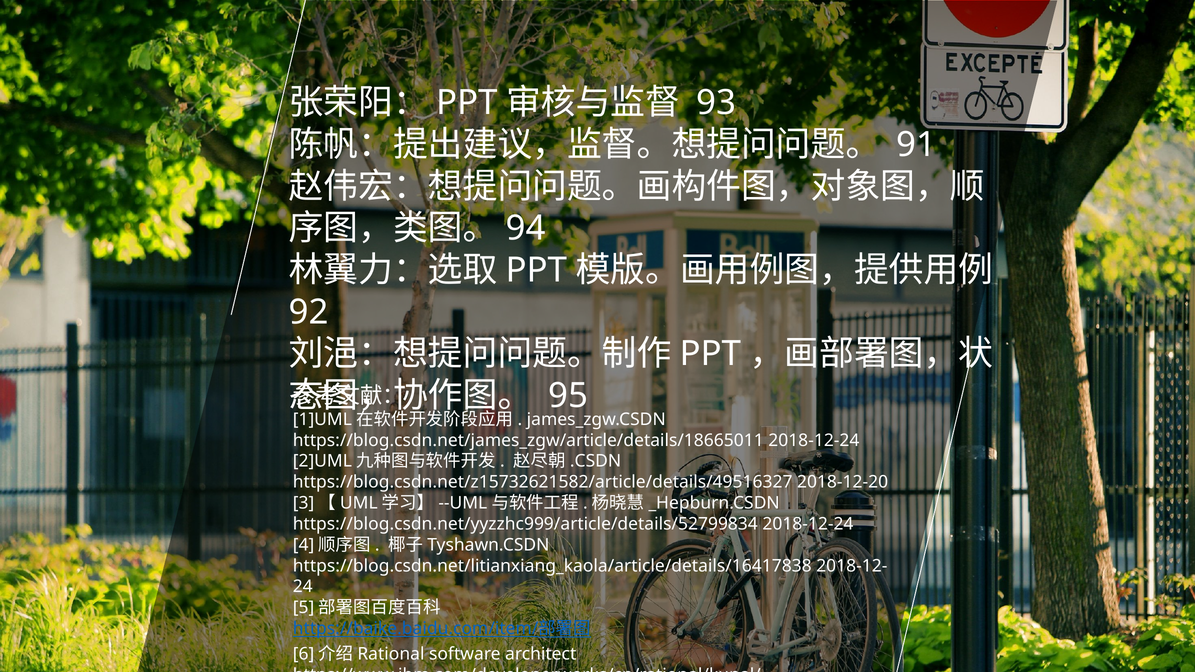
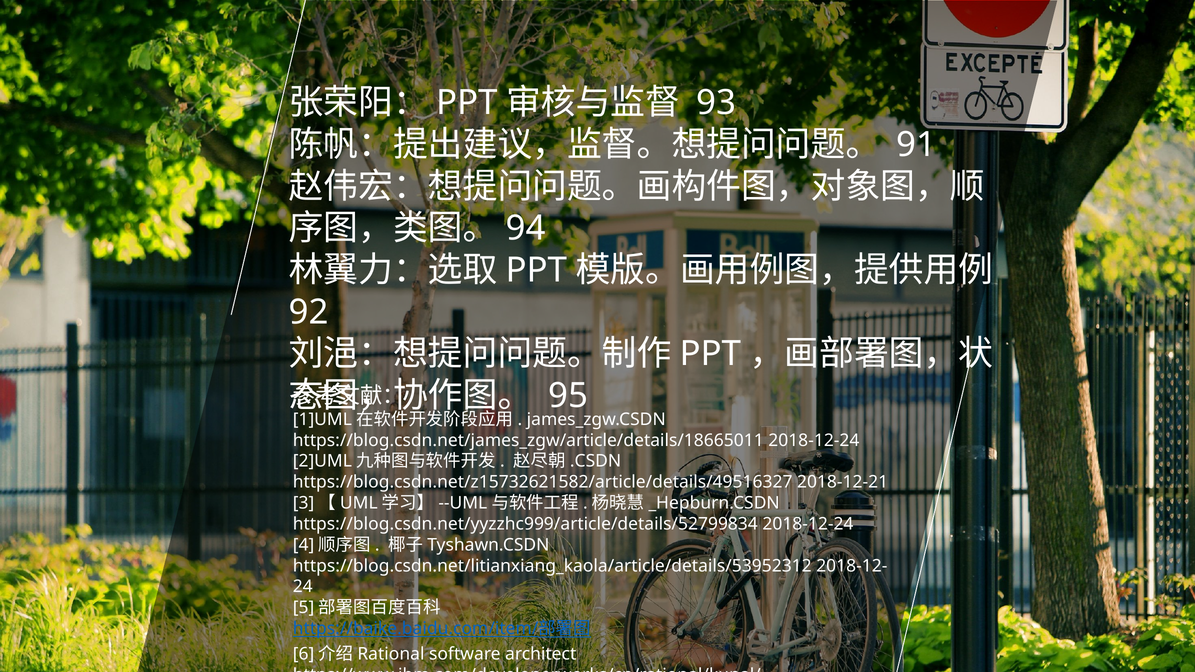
2018-12-20: 2018-12-20 -> 2018-12-21 (843, 482)
https://blog.csdn.net/litianxiang_kaola/article/details/16417838: https://blog.csdn.net/litianxiang_kaola/article/details/16417838 -> https://blog.csdn.net/litianxiang_kaola/article/details/53952312 (552, 566)
